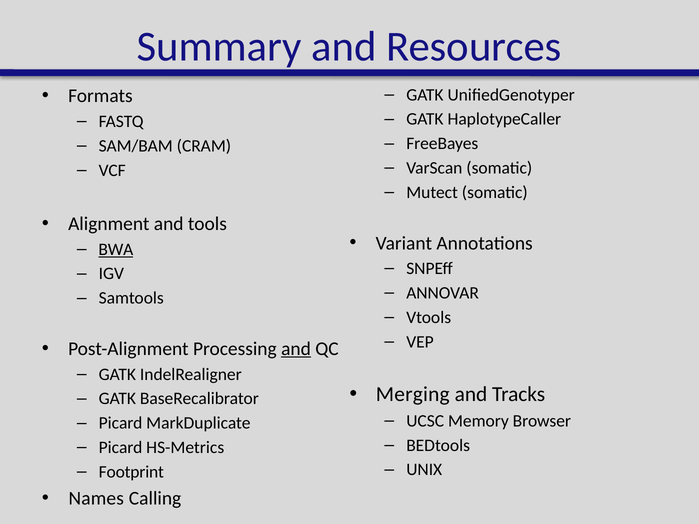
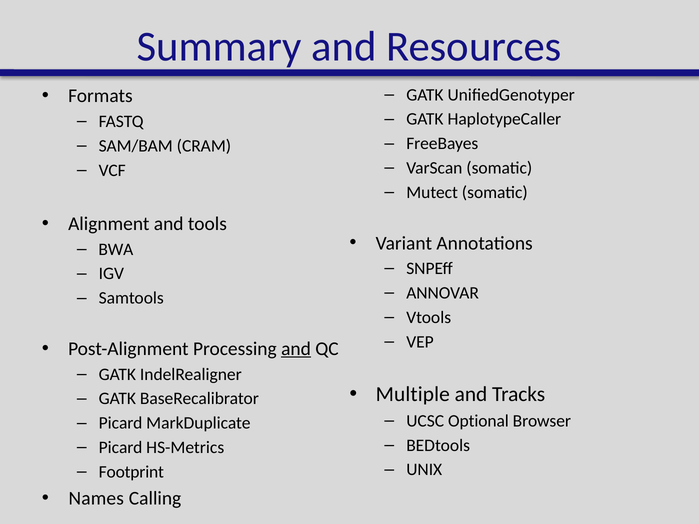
BWA underline: present -> none (116, 249)
Merging: Merging -> Multiple (413, 394)
Memory: Memory -> Optional (478, 421)
